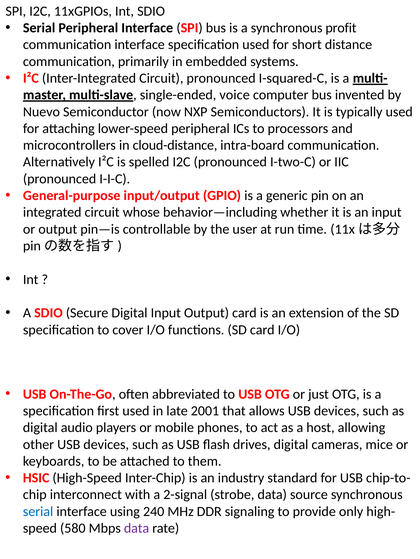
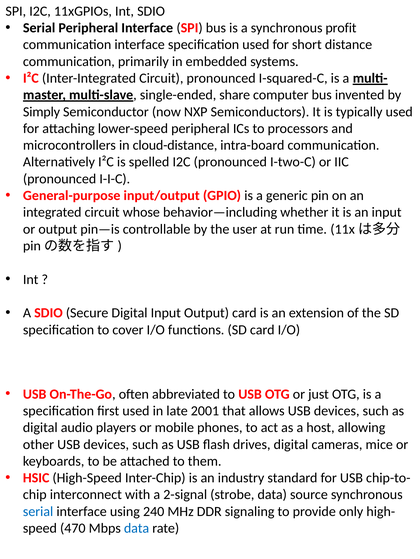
voice: voice -> share (235, 95)
Nuevo: Nuevo -> Simply (42, 112)
580: 580 -> 470 (73, 529)
data colour: purple -> blue (137, 529)
